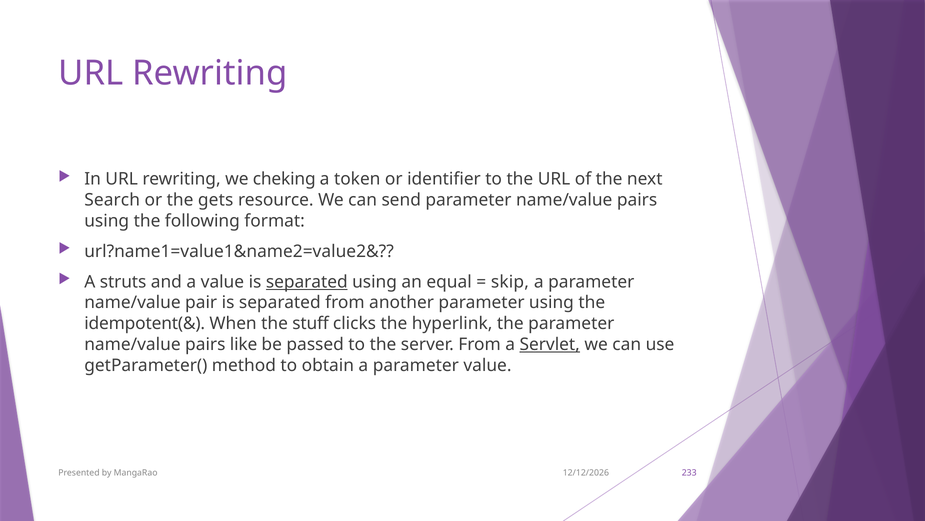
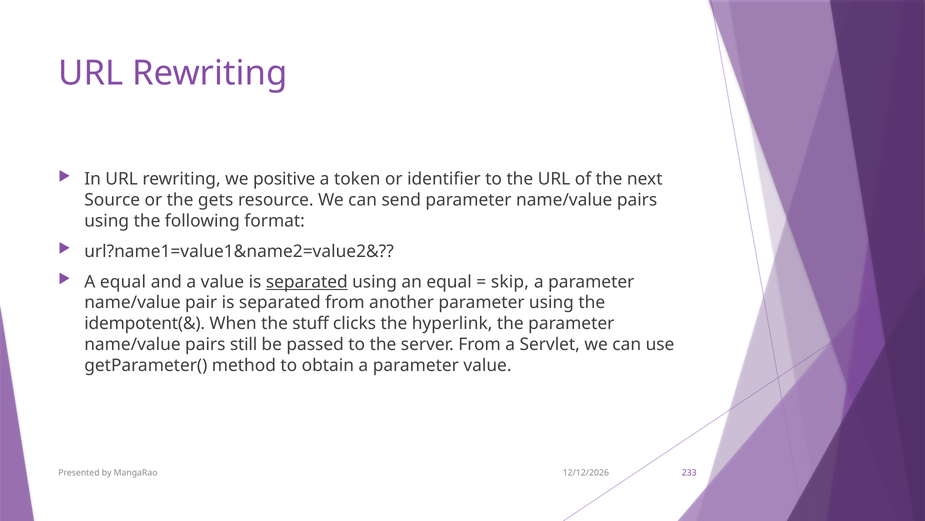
cheking: cheking -> positive (284, 179)
Search: Search -> Source (112, 200)
A struts: struts -> equal (123, 282)
like: like -> still (244, 344)
Servlet underline: present -> none (550, 344)
